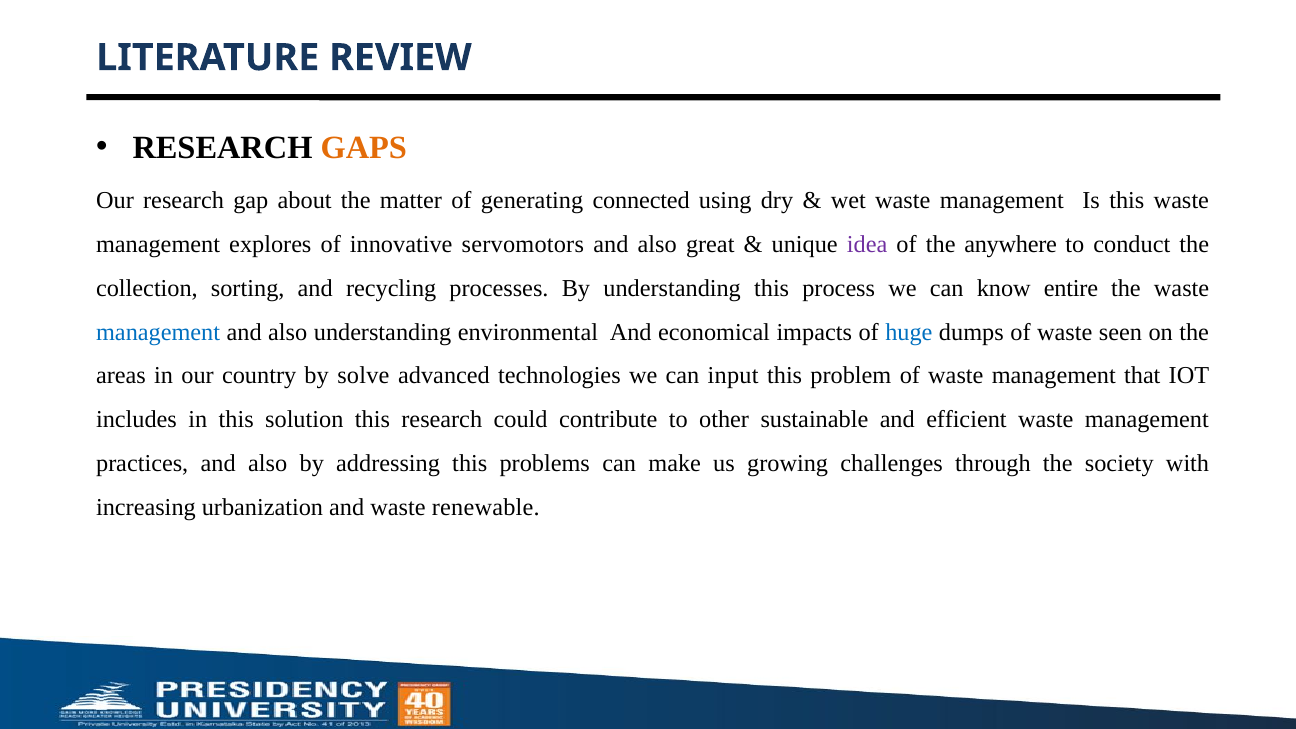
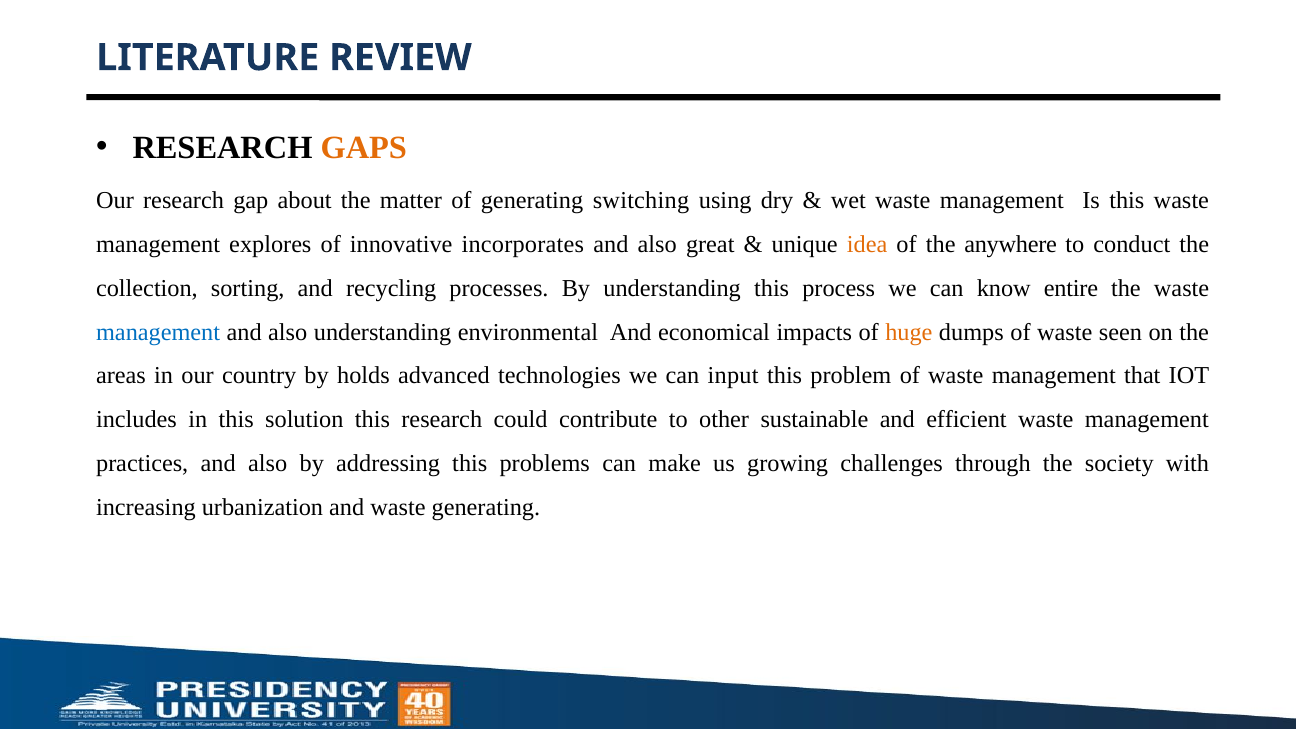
connected: connected -> switching (641, 201)
servomotors: servomotors -> incorporates (523, 245)
idea colour: purple -> orange (867, 245)
huge colour: blue -> orange (909, 332)
solve: solve -> holds (364, 376)
waste renewable: renewable -> generating (486, 507)
